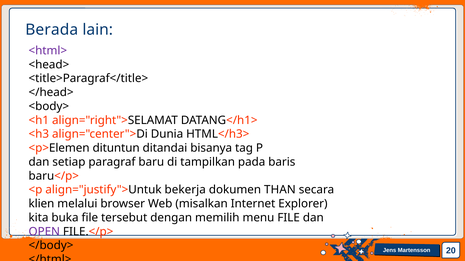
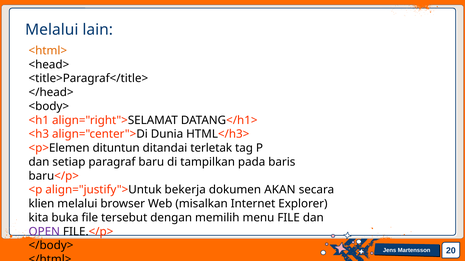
Berada: Berada -> Melalui (52, 30)
<html> colour: purple -> orange (48, 51)
bisanya: bisanya -> terletak (211, 148)
THAN: THAN -> AKAN (280, 190)
